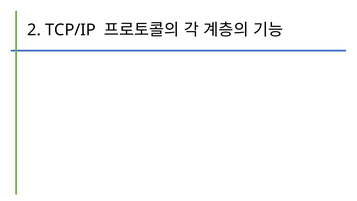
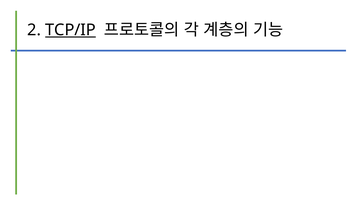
TCP/IP underline: none -> present (70, 30)
